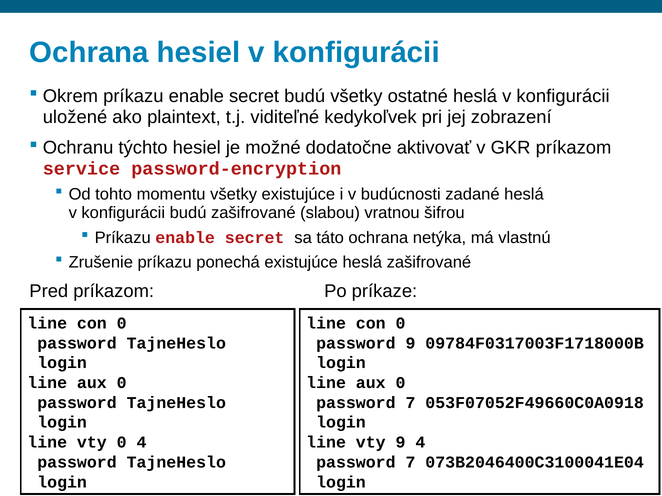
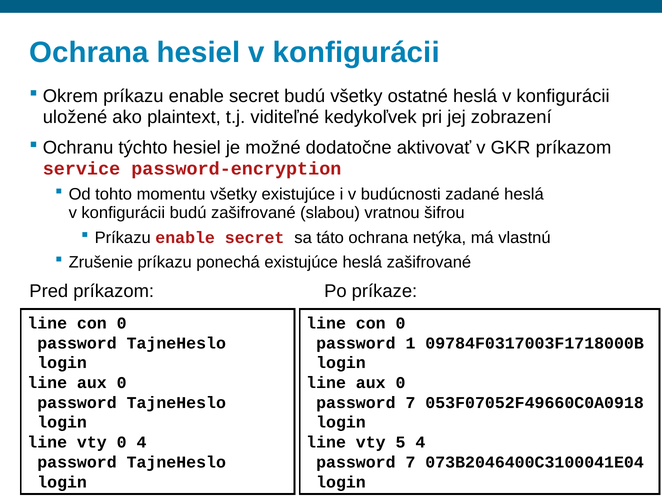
password 9: 9 -> 1 (410, 344)
vty 9: 9 -> 5 (401, 443)
